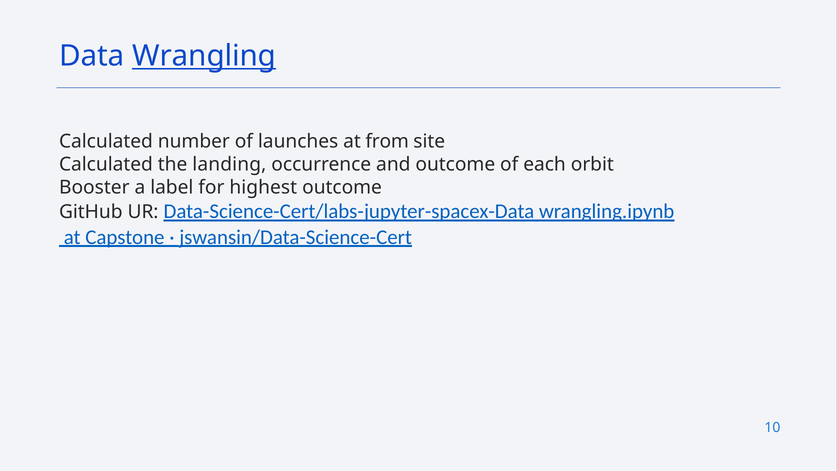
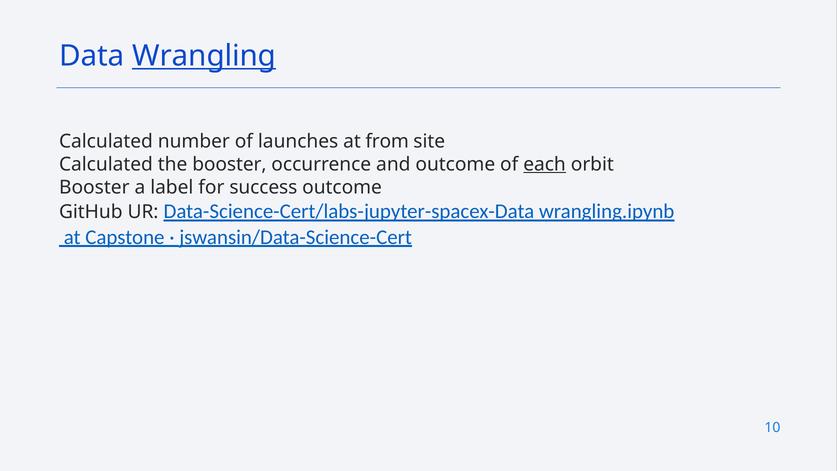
the landing: landing -> booster (229, 164)
each underline: none -> present (545, 164)
highest: highest -> success (263, 187)
